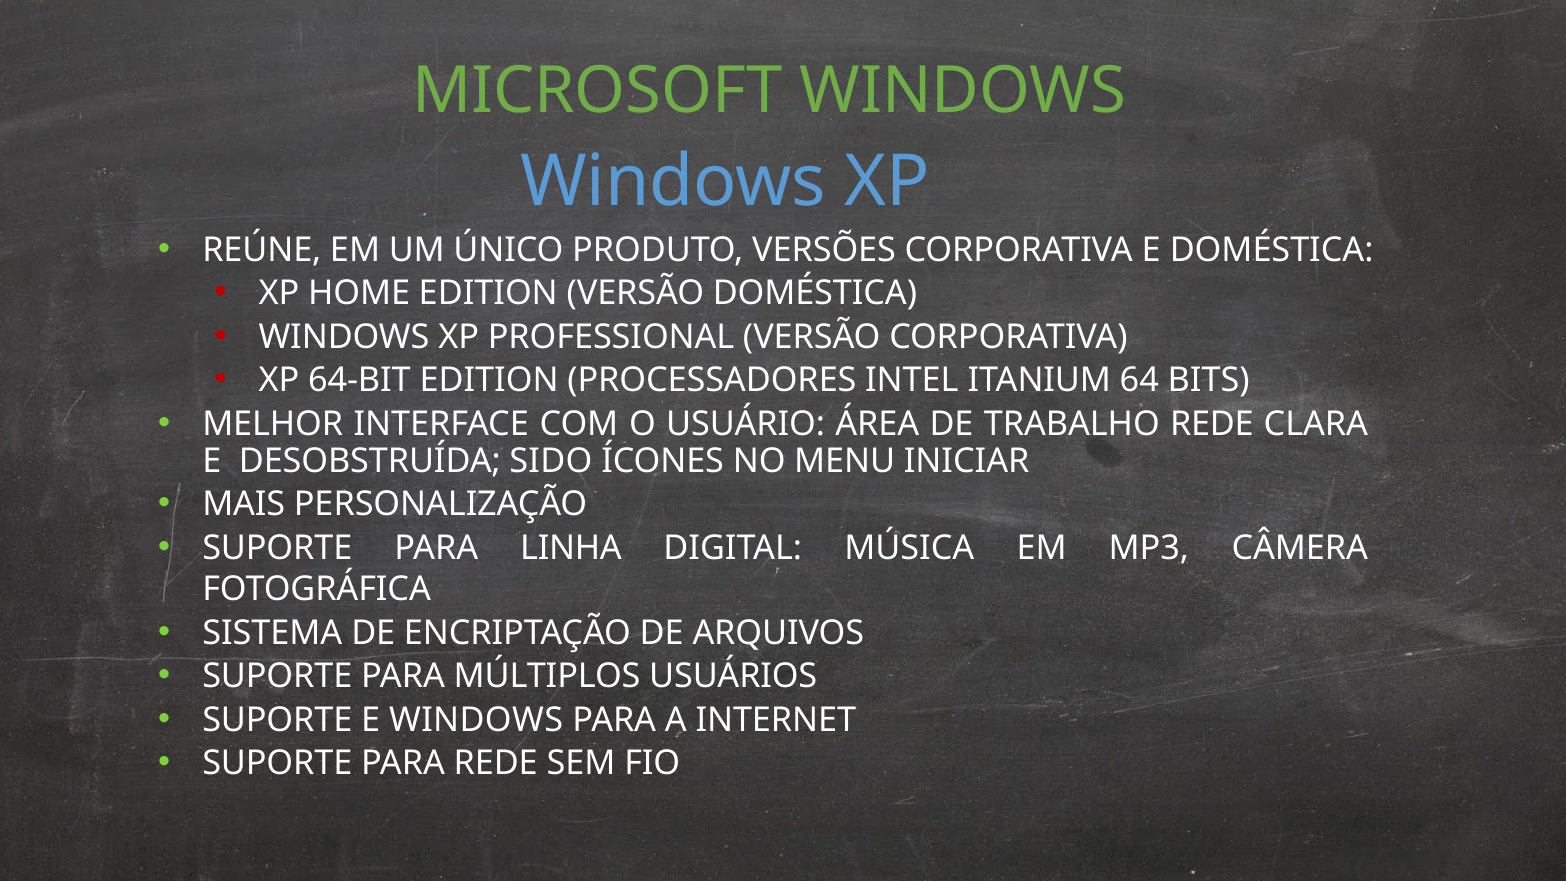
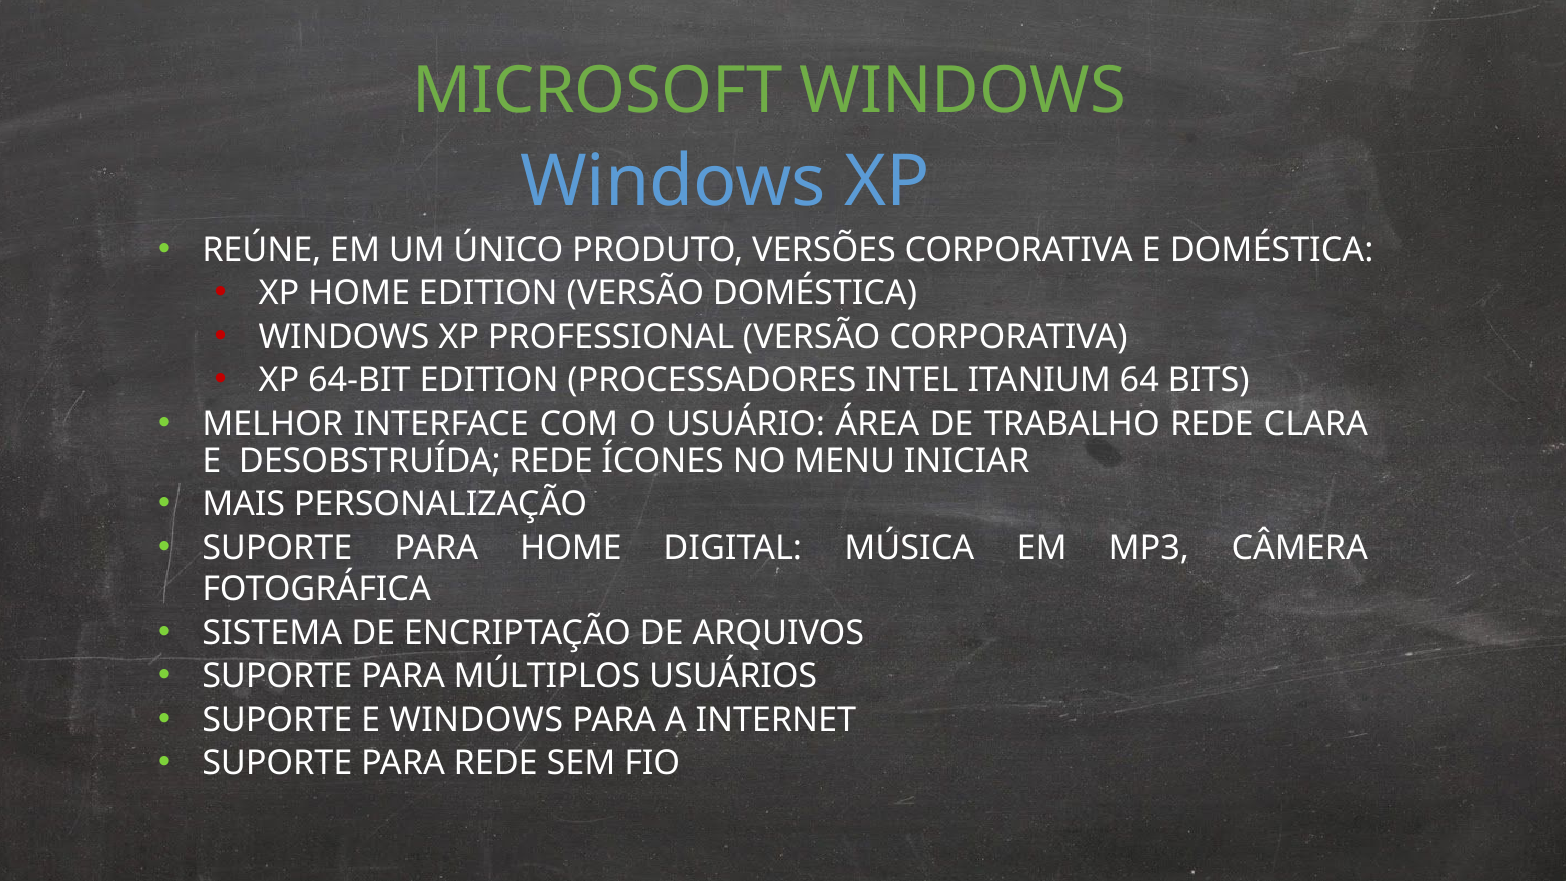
DESOBSTRUÍDA SIDO: SIDO -> REDE (551, 462)
PARA LINHA: LINHA -> HOME (571, 548)
